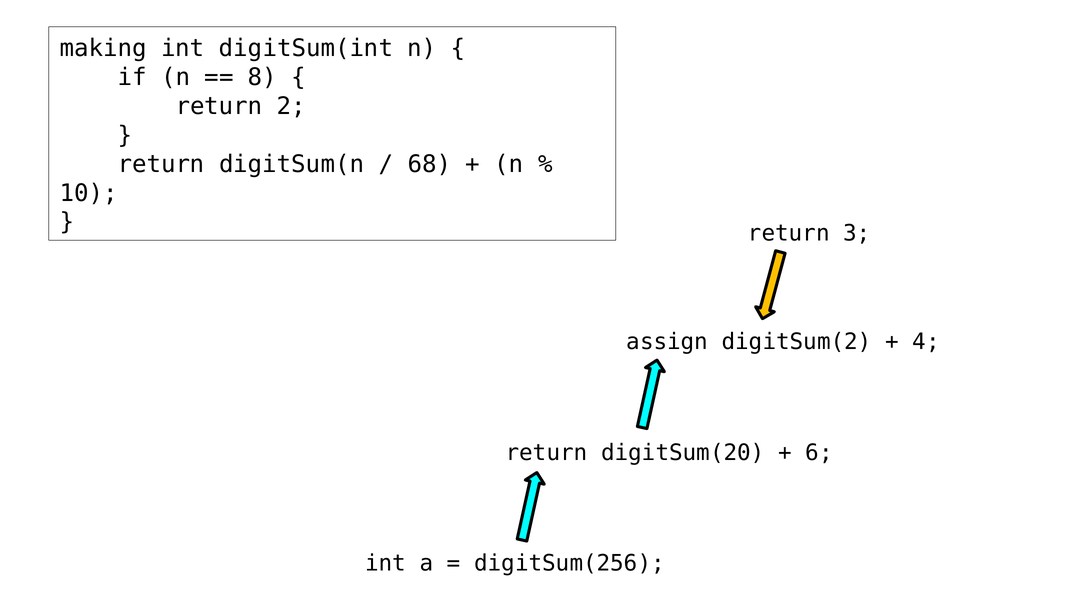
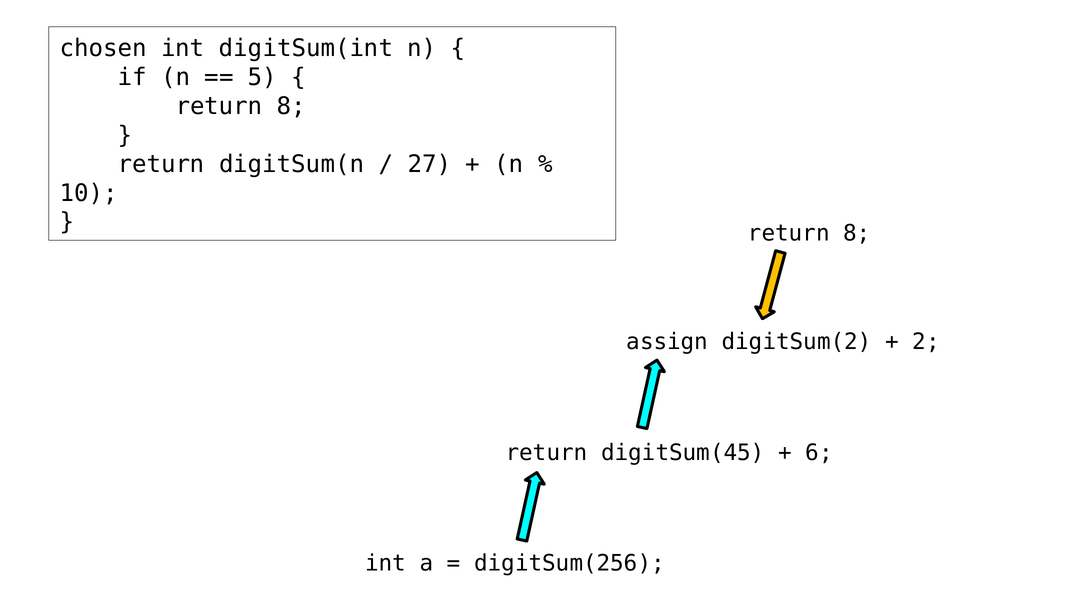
making: making -> chosen (103, 48)
8: 8 -> 5 (262, 77)
2: 2 -> 8 (291, 106)
68: 68 -> 27 (429, 164)
3: 3 -> 8 (857, 233)
4: 4 -> 2 (926, 342)
digitSum(20: digitSum(20 -> digitSum(45 (683, 453)
